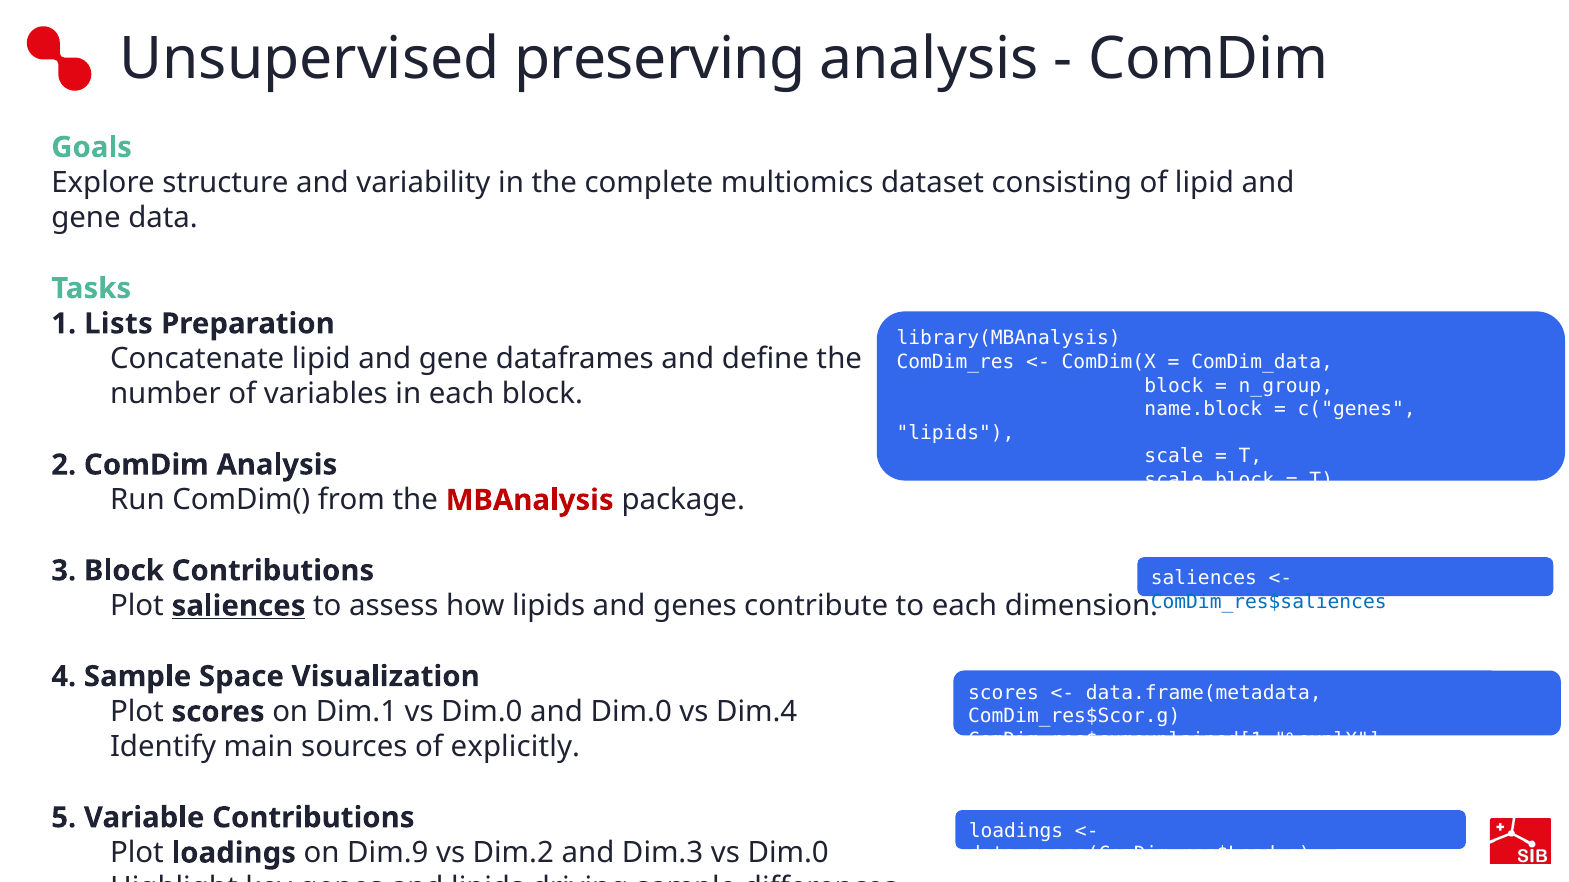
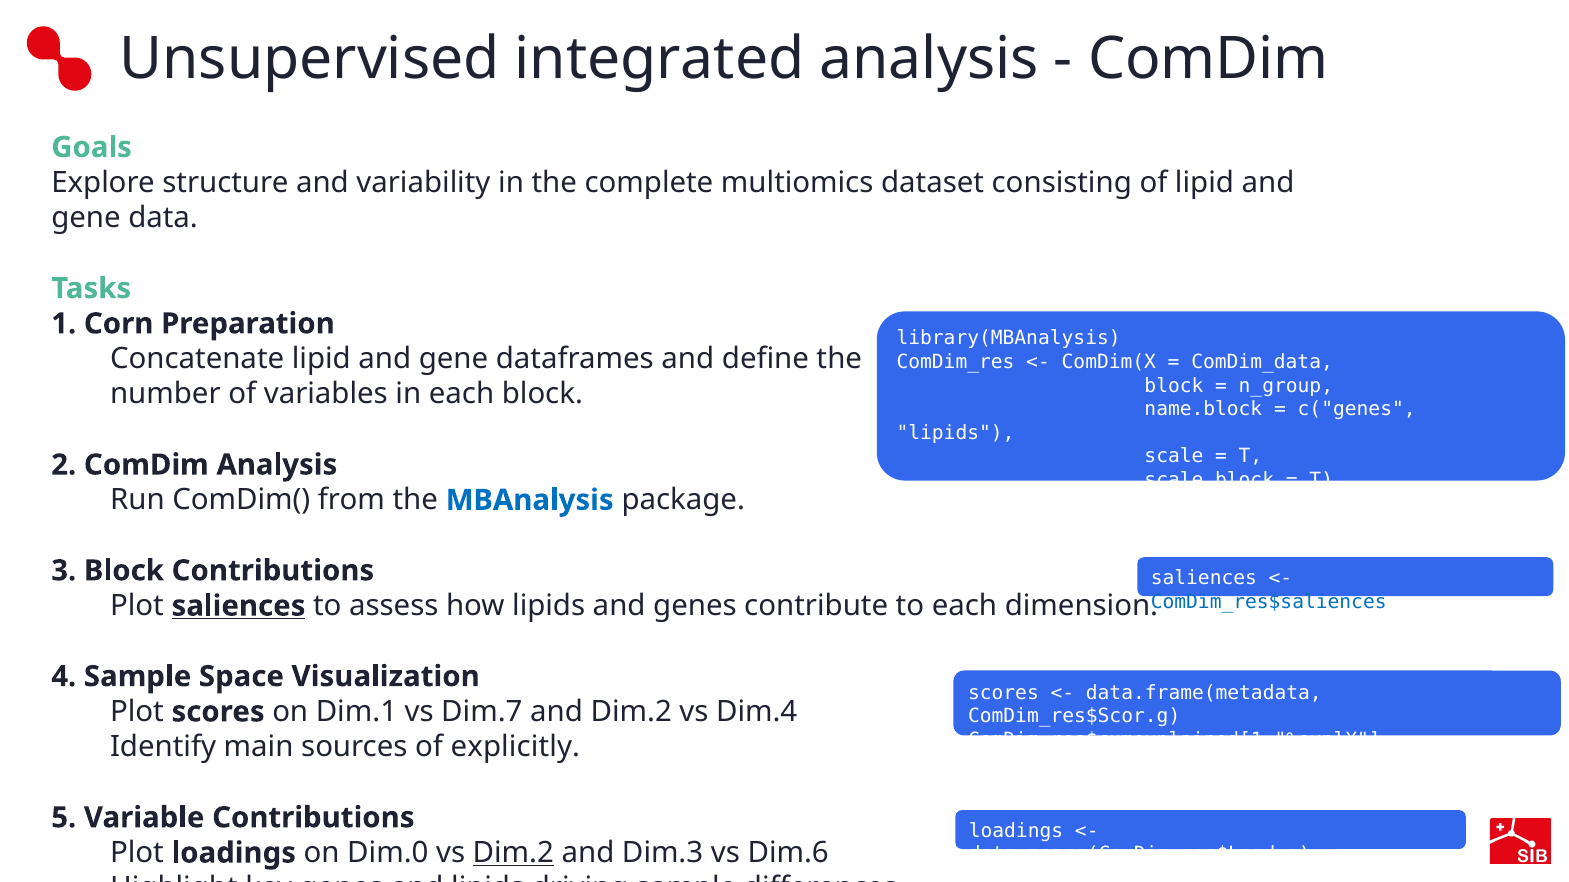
preserving: preserving -> integrated (660, 59)
Lists: Lists -> Corn (119, 324)
MBAnalysis colour: red -> blue (530, 500)
Dim.1 vs Dim.0: Dim.0 -> Dim.7 (482, 712)
and Dim.0: Dim.0 -> Dim.2 (631, 712)
Dim.9: Dim.9 -> Dim.0 (388, 853)
Dim.2 underline: none -> present (513, 853)
Dim.3 vs Dim.0: Dim.0 -> Dim.6 (788, 853)
